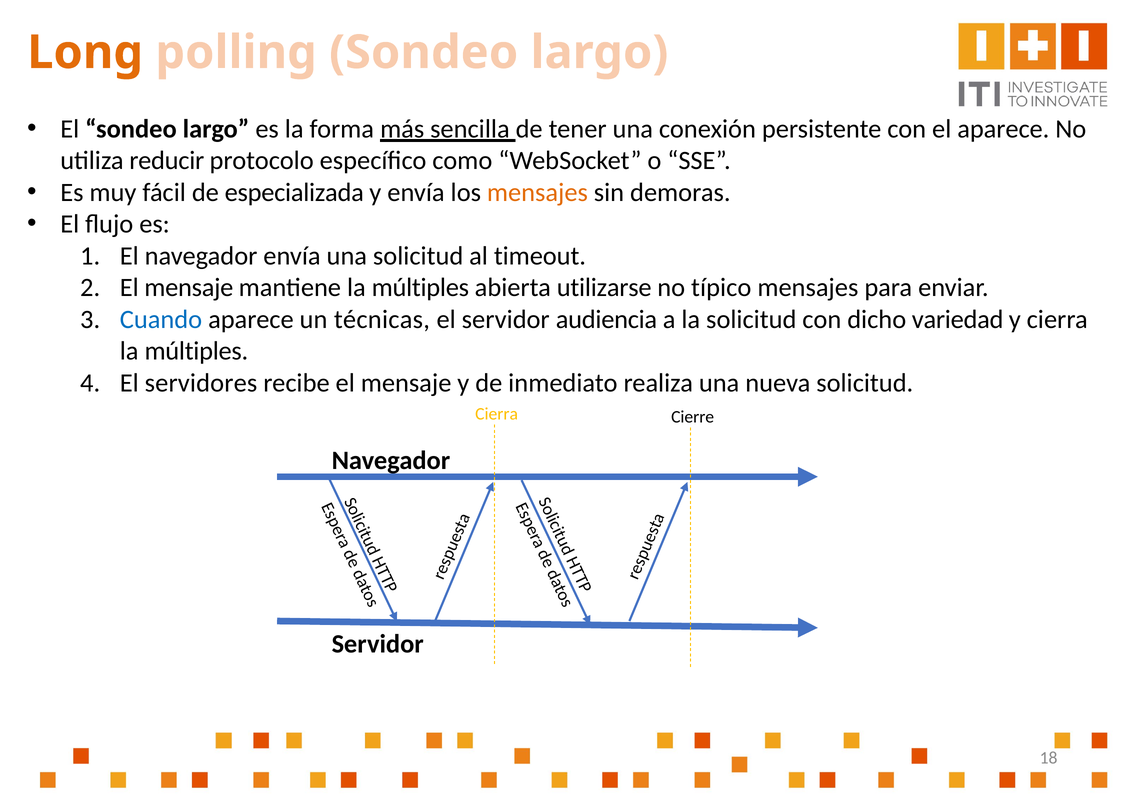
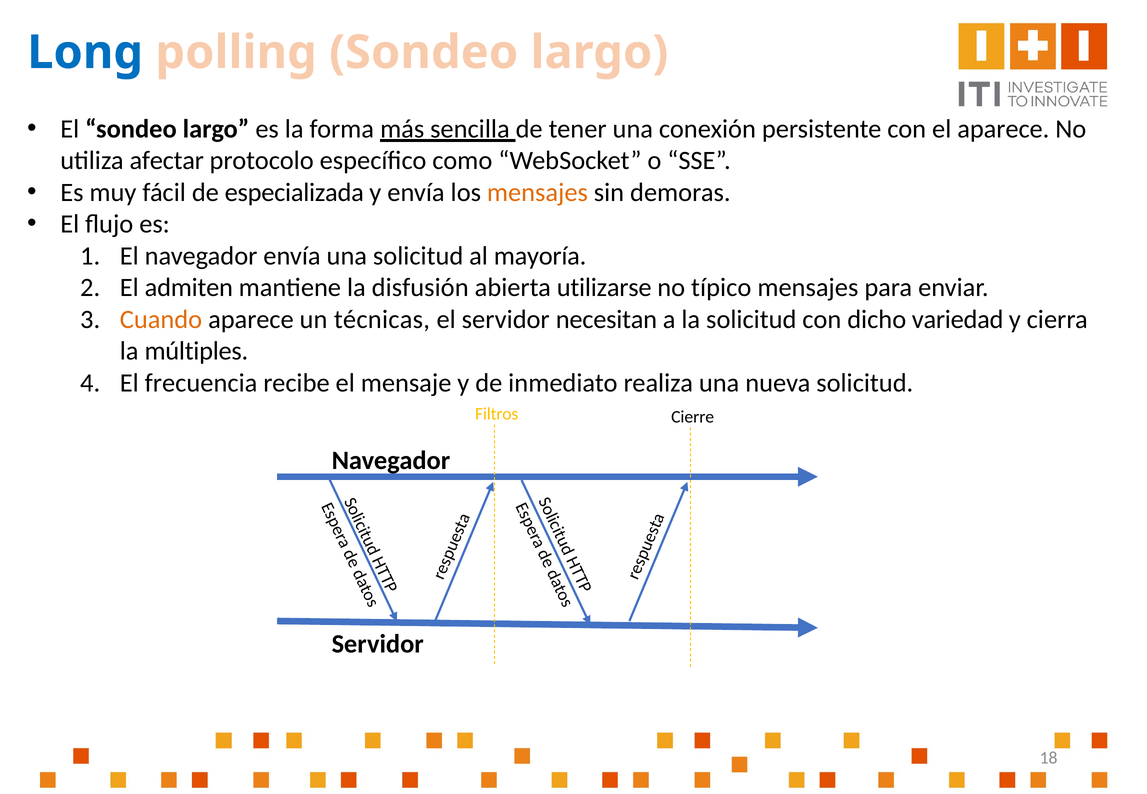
Long colour: orange -> blue (85, 53)
reducir: reducir -> afectar (167, 161)
timeout: timeout -> mayoría (540, 256)
mensaje: mensaje -> admiten (189, 288)
mantiene la múltiples: múltiples -> disfusión (420, 288)
Cuando colour: blue -> orange (161, 319)
audiencia: audiencia -> necesitan (606, 319)
servidores: servidores -> frecuencia (201, 383)
Cierra: Cierra -> Filtros (497, 414)
